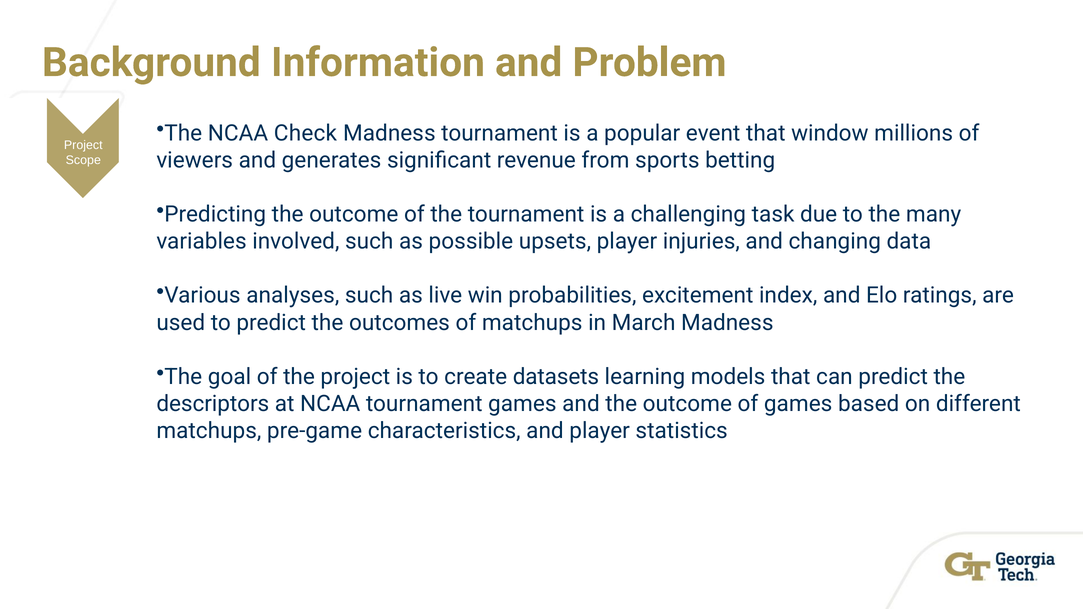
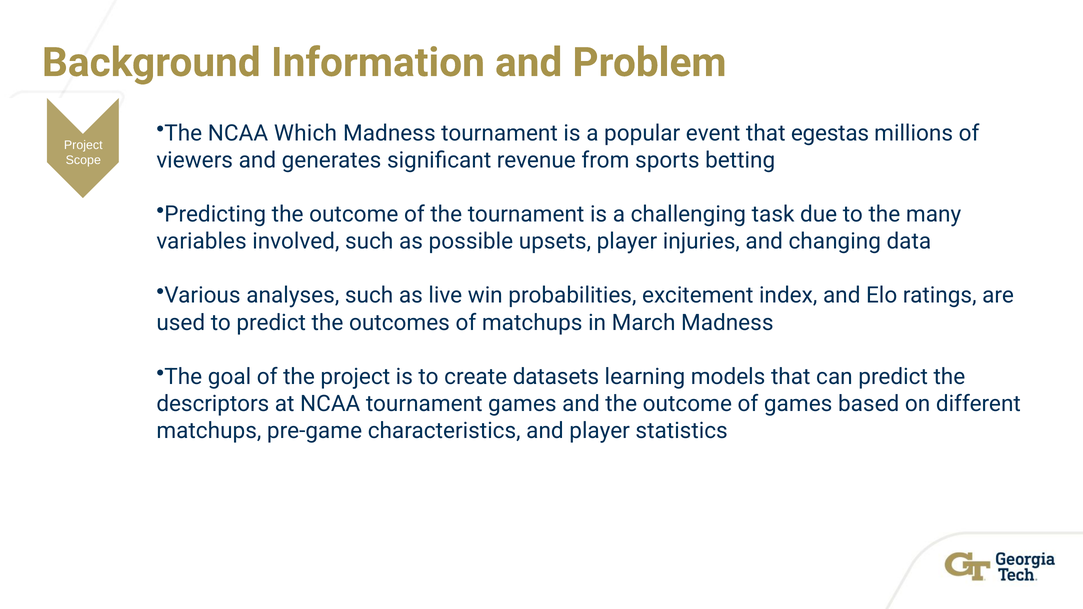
Check: Check -> Which (305, 133)
window: window -> egestas (830, 133)
